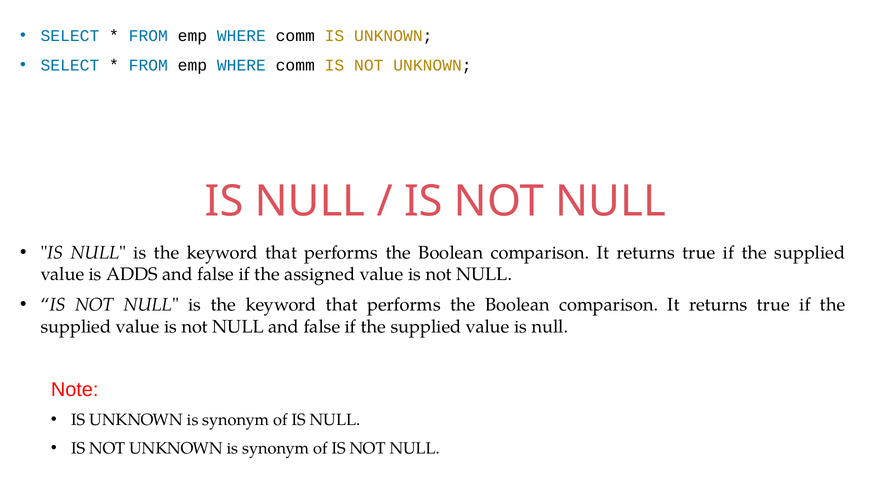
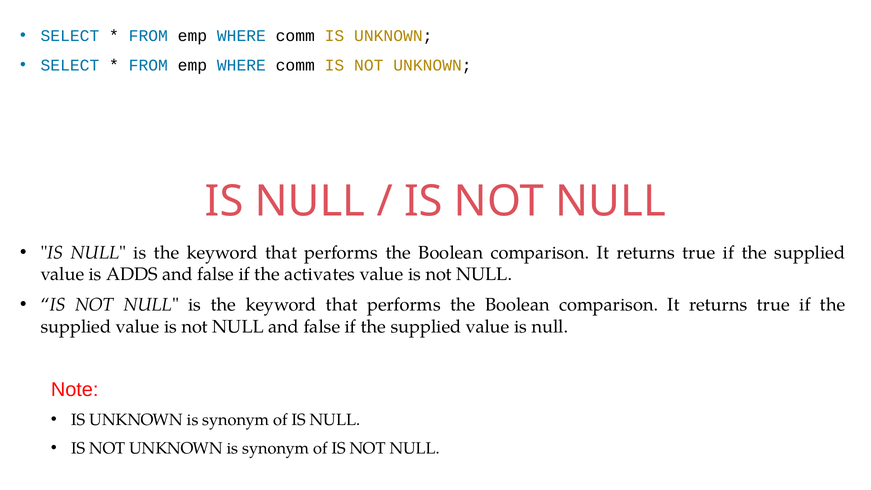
assigned: assigned -> activates (320, 274)
